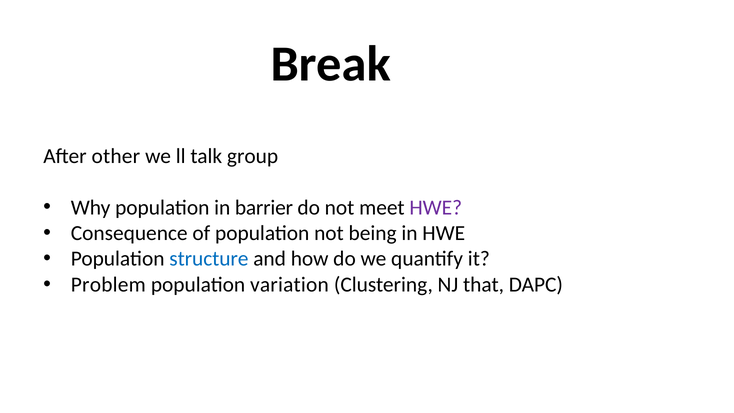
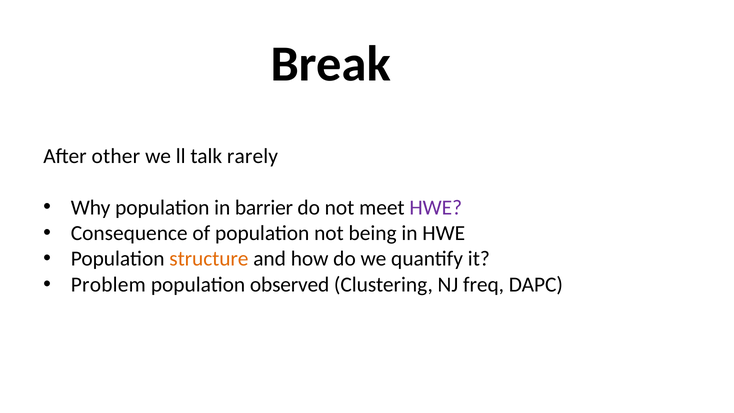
group: group -> rarely (252, 156)
structure colour: blue -> orange (209, 259)
variation: variation -> observed (290, 285)
that: that -> freq (484, 285)
